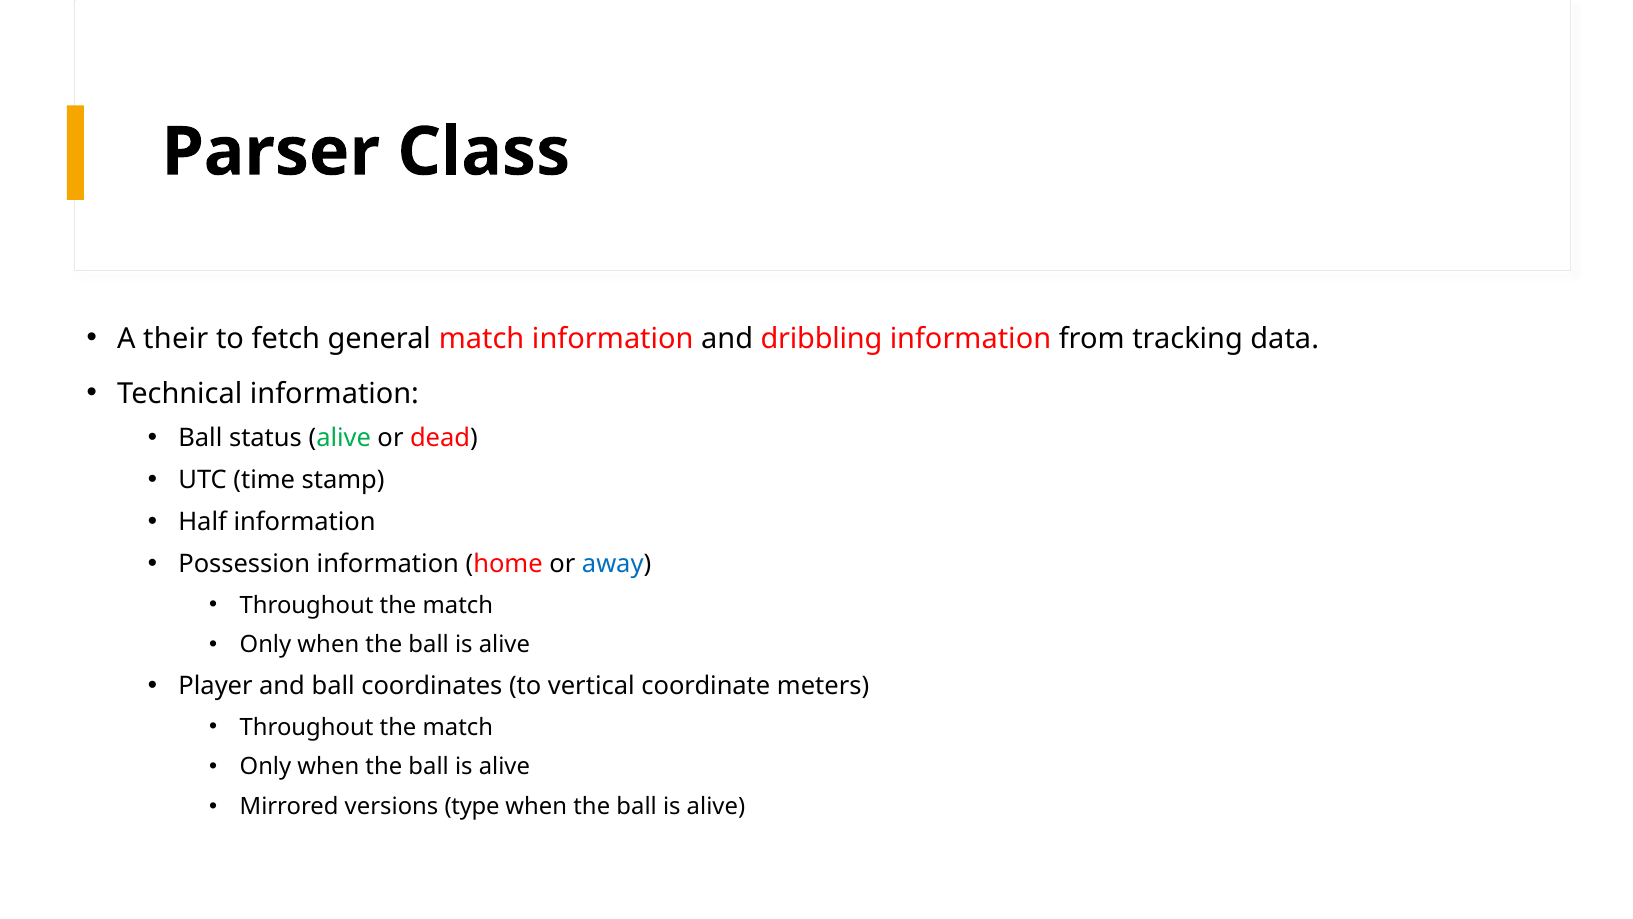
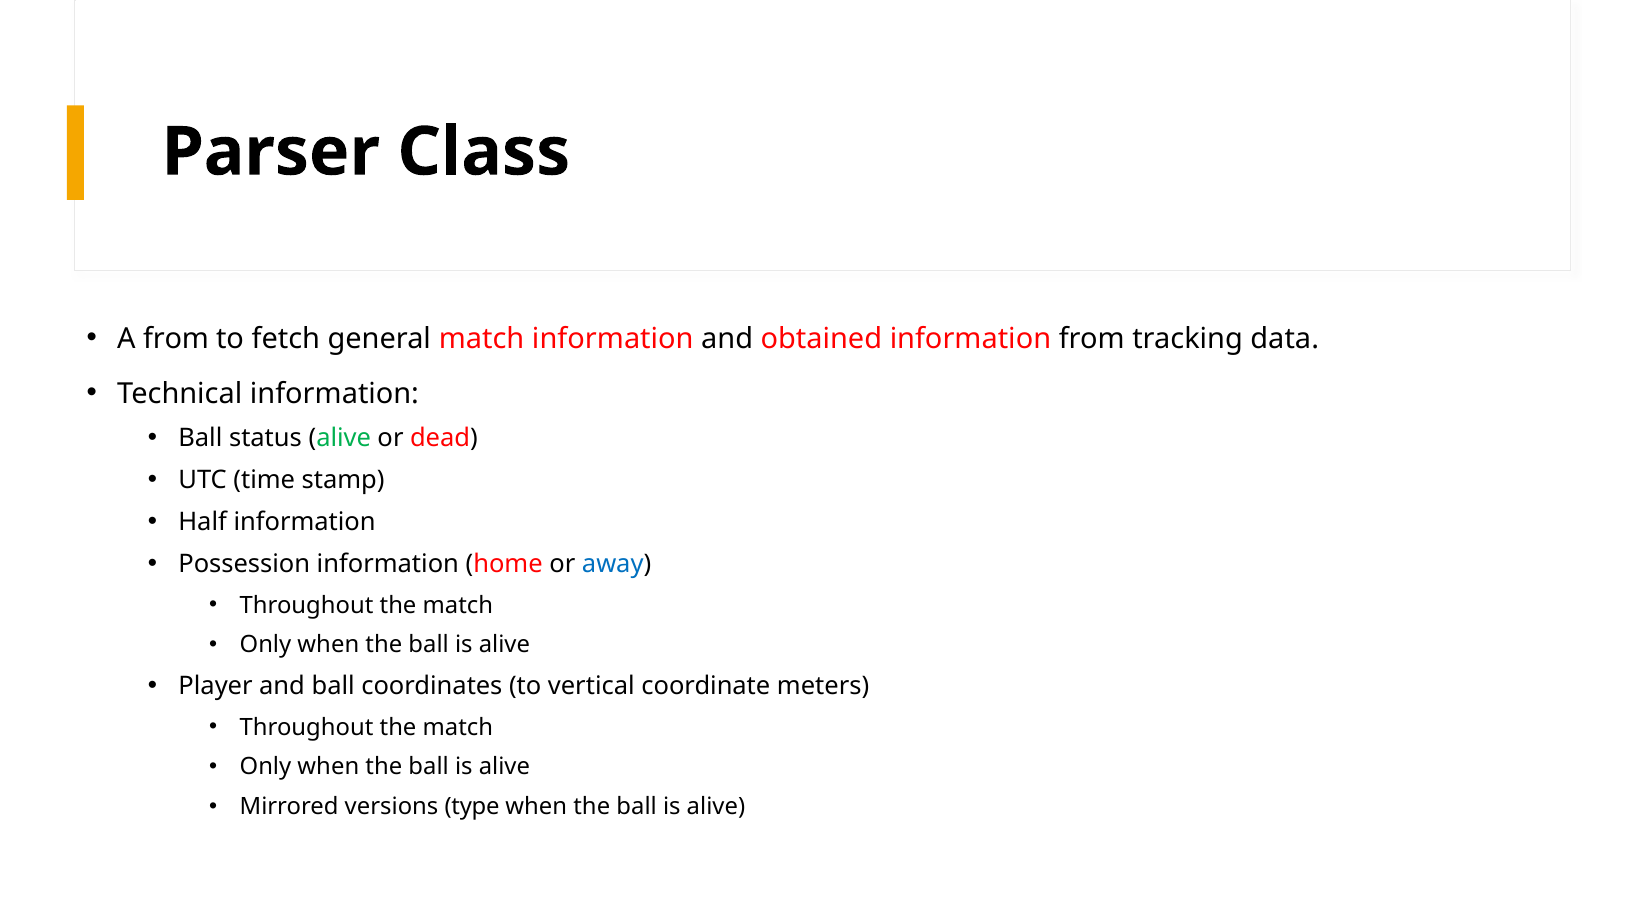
A their: their -> from (176, 338)
dribbling: dribbling -> obtained (821, 338)
